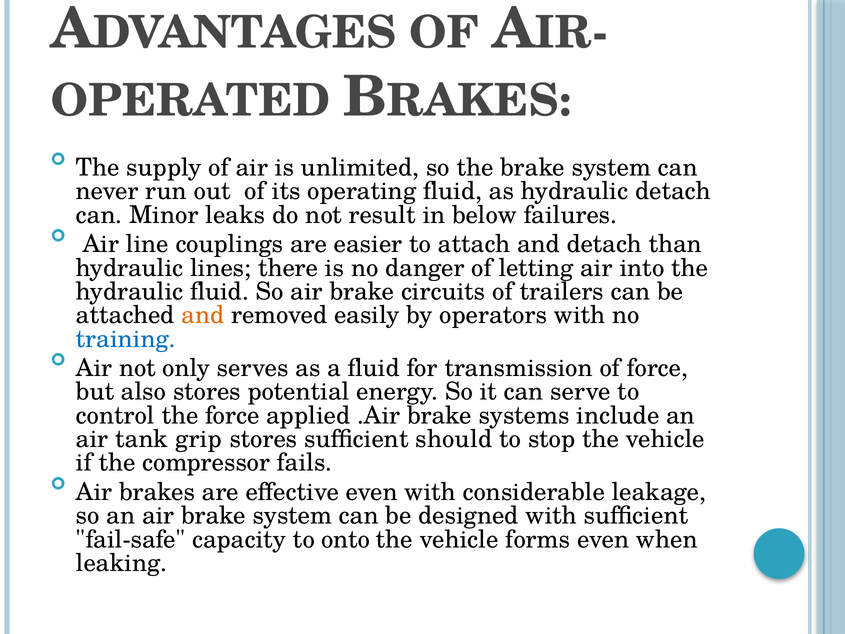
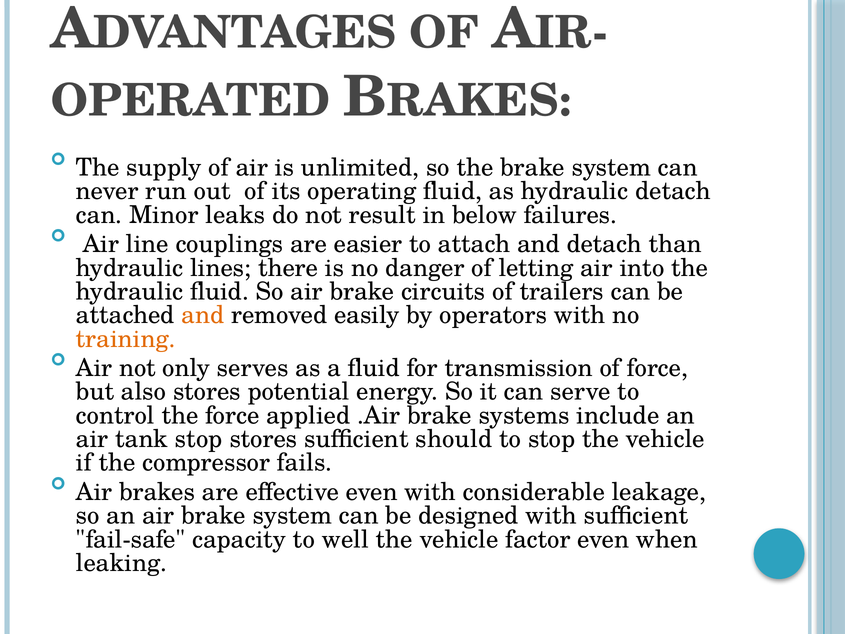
training colour: blue -> orange (126, 339)
tank grip: grip -> stop (199, 439)
onto: onto -> well (345, 539)
forms: forms -> factor (538, 539)
